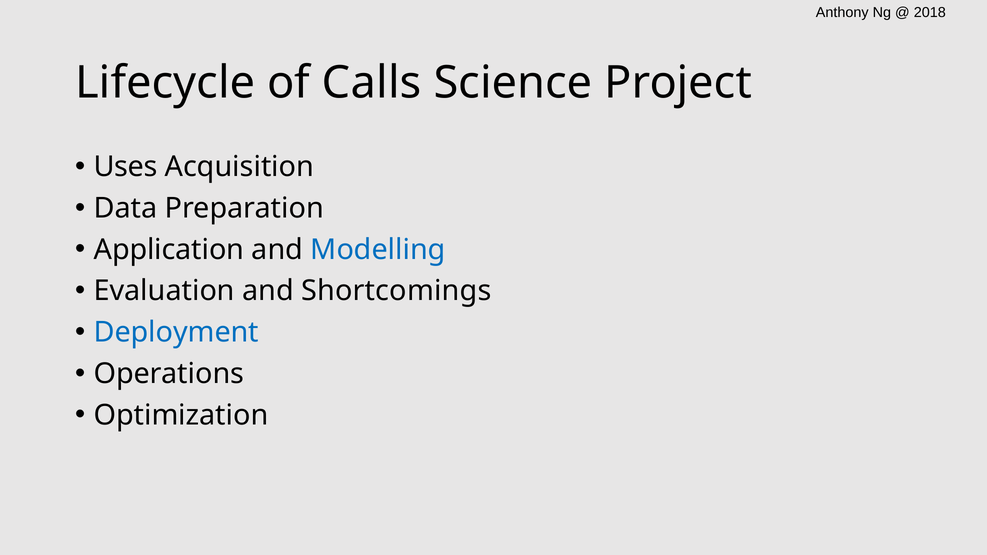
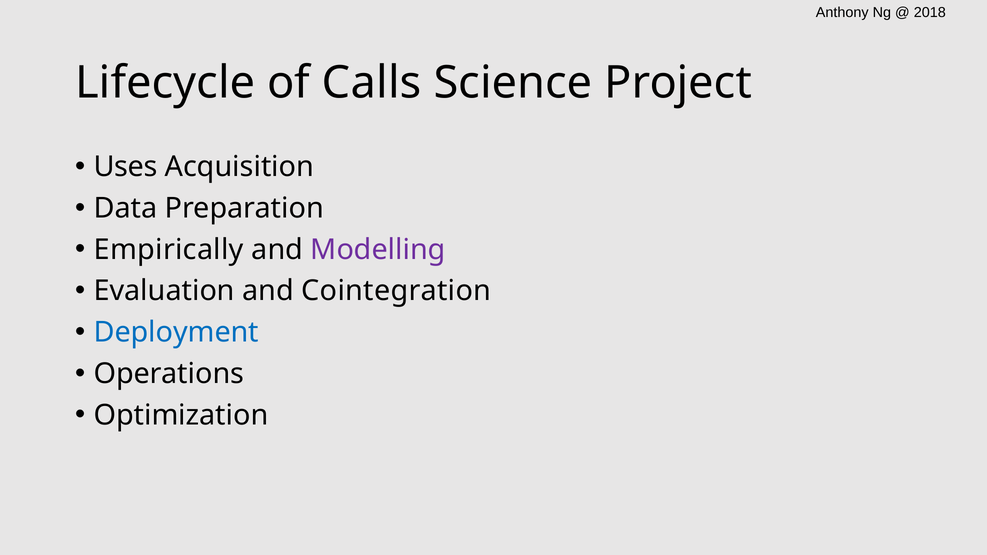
Application: Application -> Empirically (169, 250)
Modelling colour: blue -> purple (378, 250)
Shortcomings: Shortcomings -> Cointegration (396, 291)
